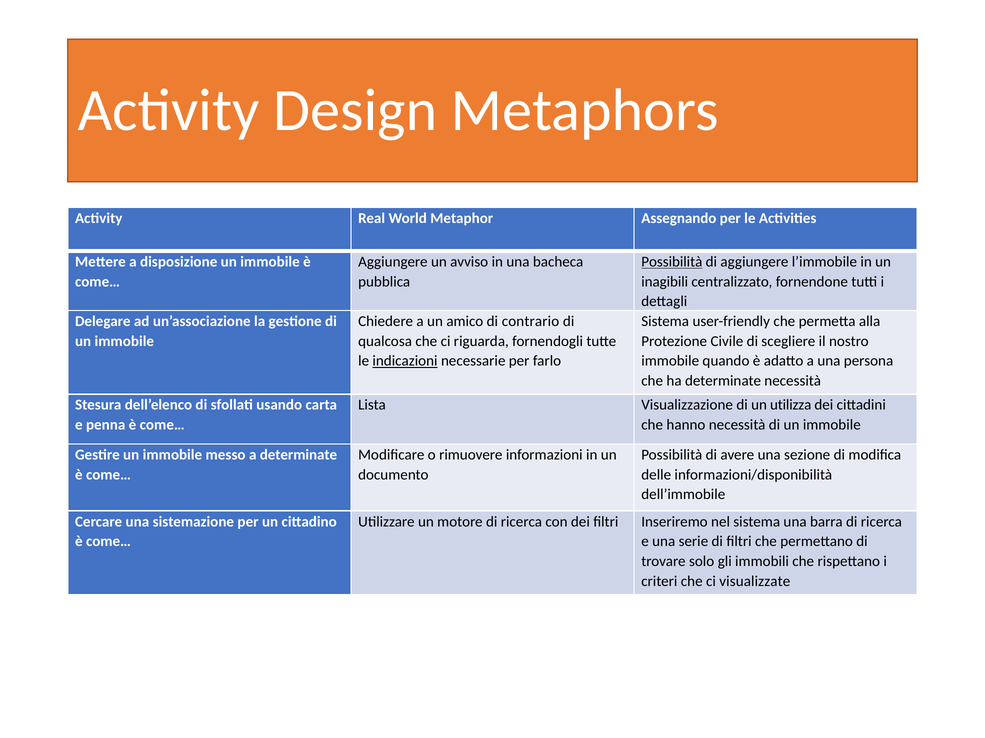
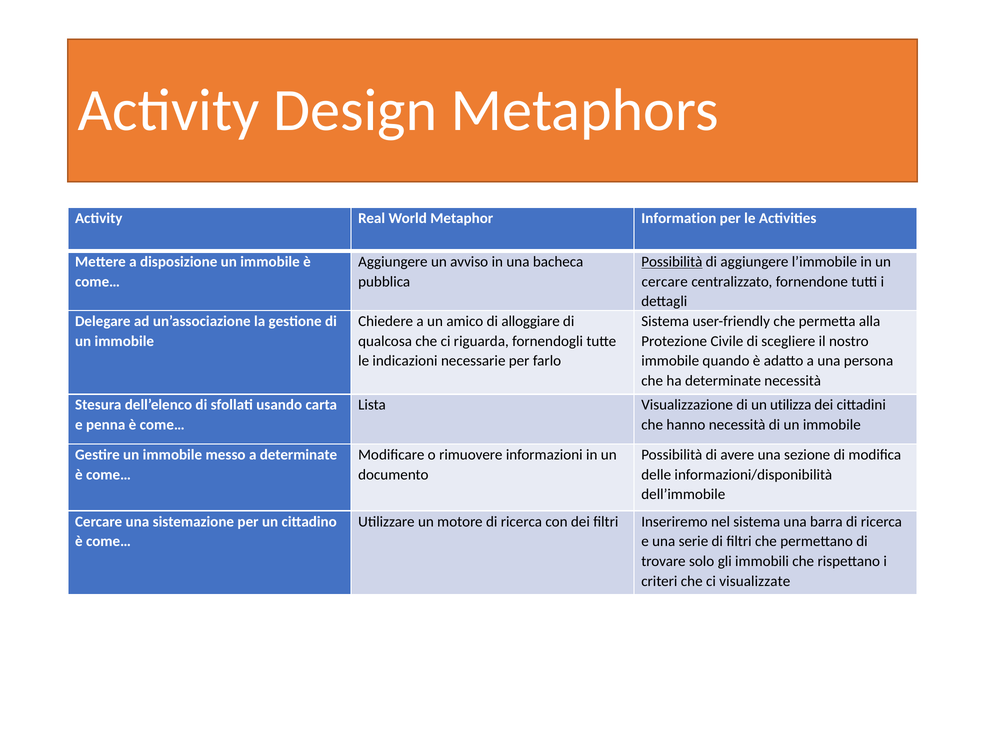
Assegnando: Assegnando -> Information (679, 218)
inagibili: inagibili -> cercare (665, 282)
contrario: contrario -> alloggiare (531, 322)
indicazioni underline: present -> none (405, 361)
